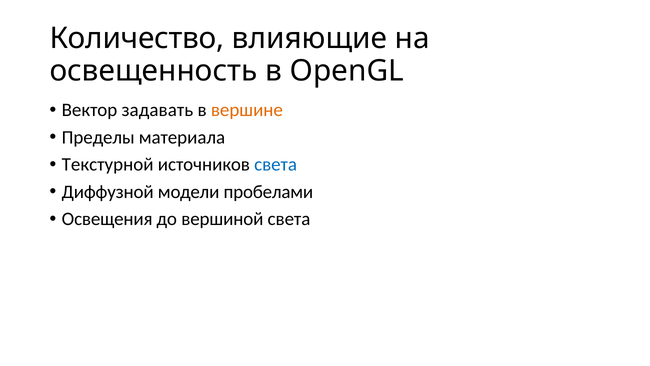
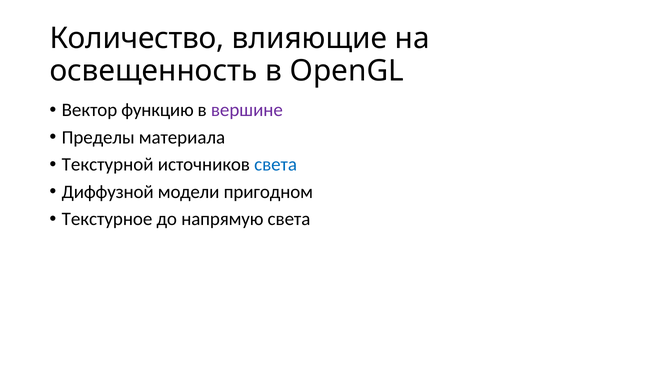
задавать: задавать -> функцию (158, 110)
вершине colour: orange -> purple (247, 110)
пробелами: пробелами -> пригодном (268, 192)
Освещения: Освещения -> Текстурное (107, 219)
вершиной: вершиной -> напрямую (222, 219)
